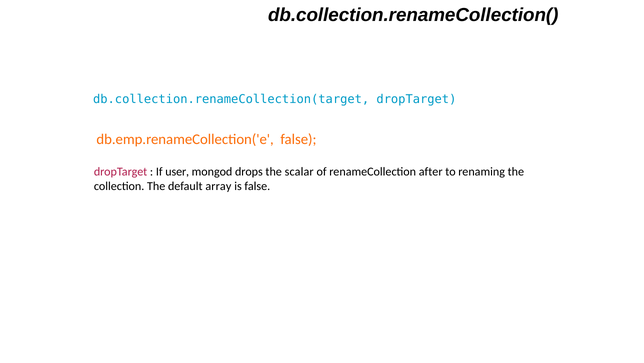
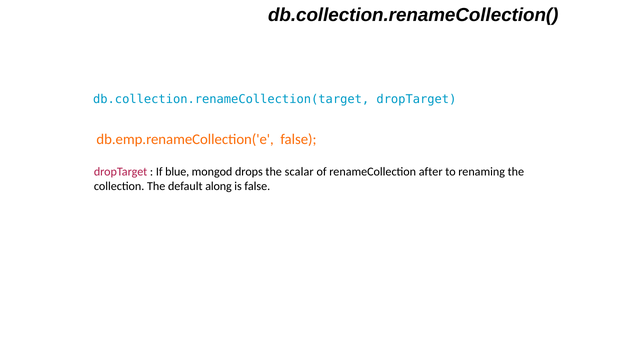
user: user -> blue (177, 171)
array: array -> along (219, 186)
